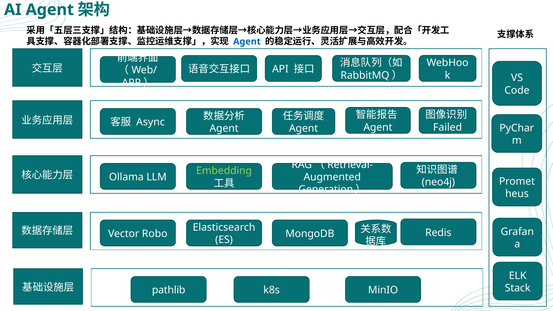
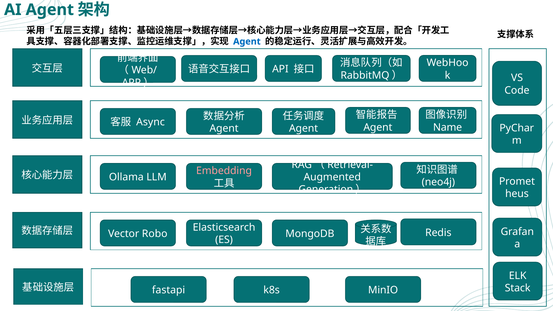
Failed: Failed -> Name (448, 127)
Embedding colour: light green -> pink (224, 171)
pathlib: pathlib -> fastapi (169, 290)
